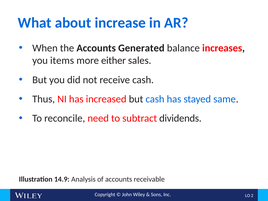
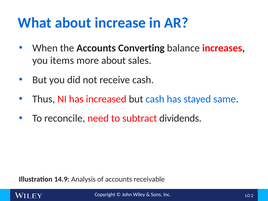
Generated: Generated -> Converting (141, 48)
more either: either -> about (114, 61)
